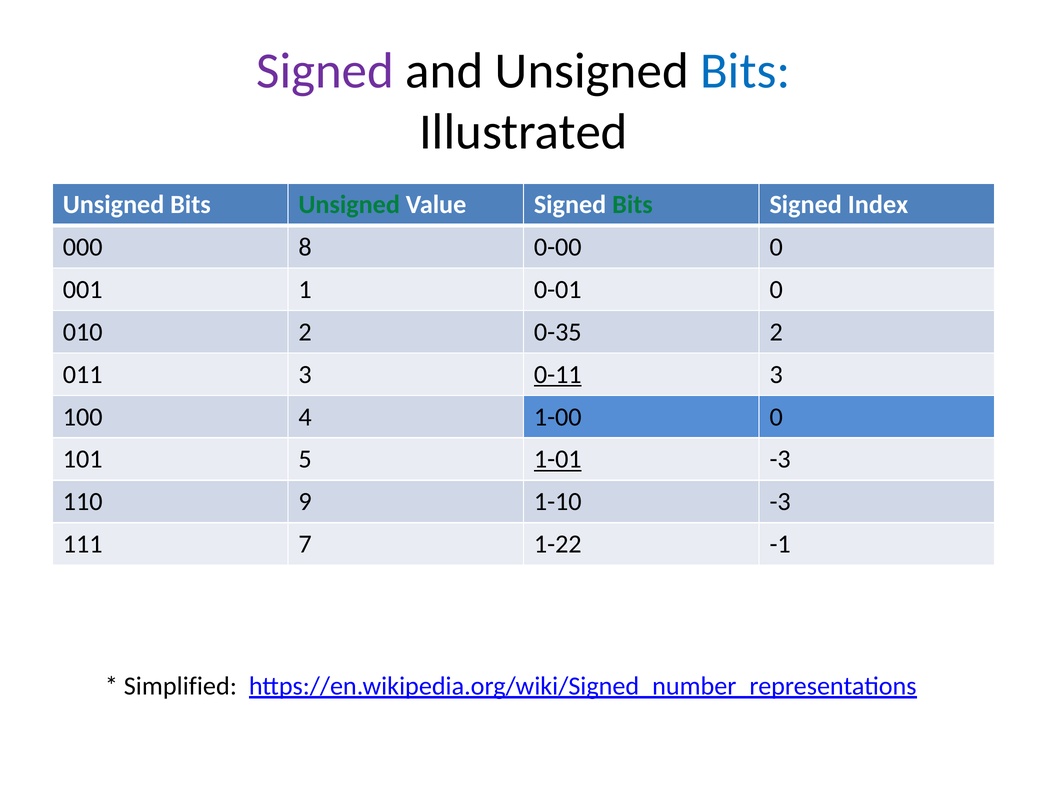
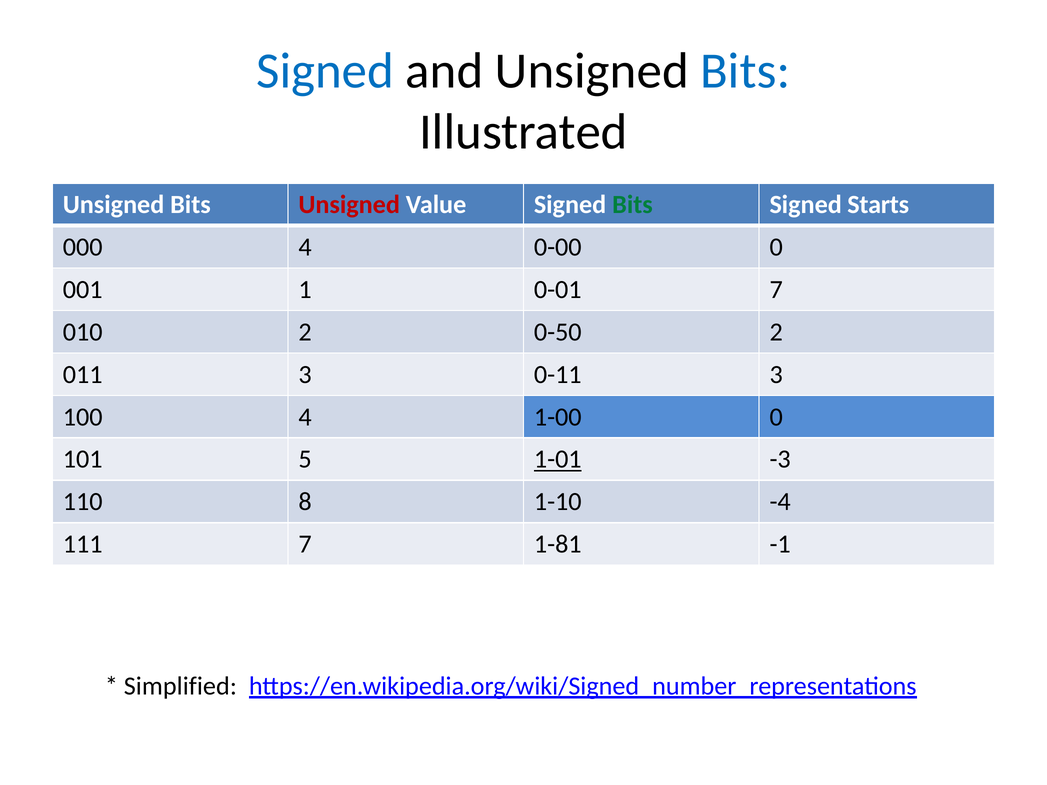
Signed colour: purple -> blue (325, 71)
Unsigned colour: green -> red (349, 205)
Index: Index -> Starts (878, 205)
000 8: 8 -> 4 (305, 247)
0-01 0: 0 -> 7 (776, 290)
0-35: 0-35 -> 0-50 (558, 332)
0-11 underline: present -> none (558, 375)
9: 9 -> 8 (305, 502)
1-10 -3: -3 -> -4 (780, 502)
1-22: 1-22 -> 1-81 (558, 544)
